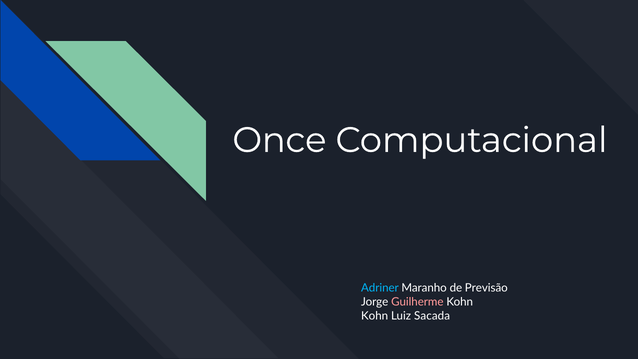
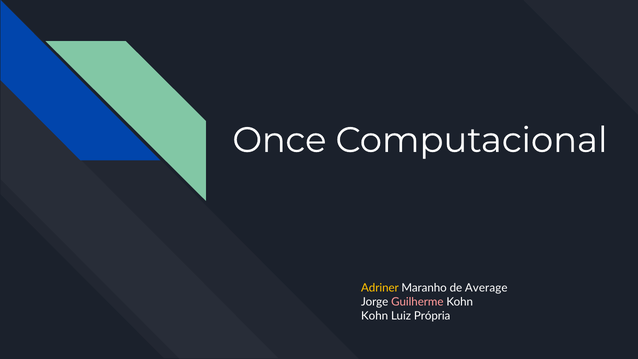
Adriner colour: light blue -> yellow (380, 288)
Previsão: Previsão -> Average (486, 288)
Sacada: Sacada -> Própria (432, 316)
